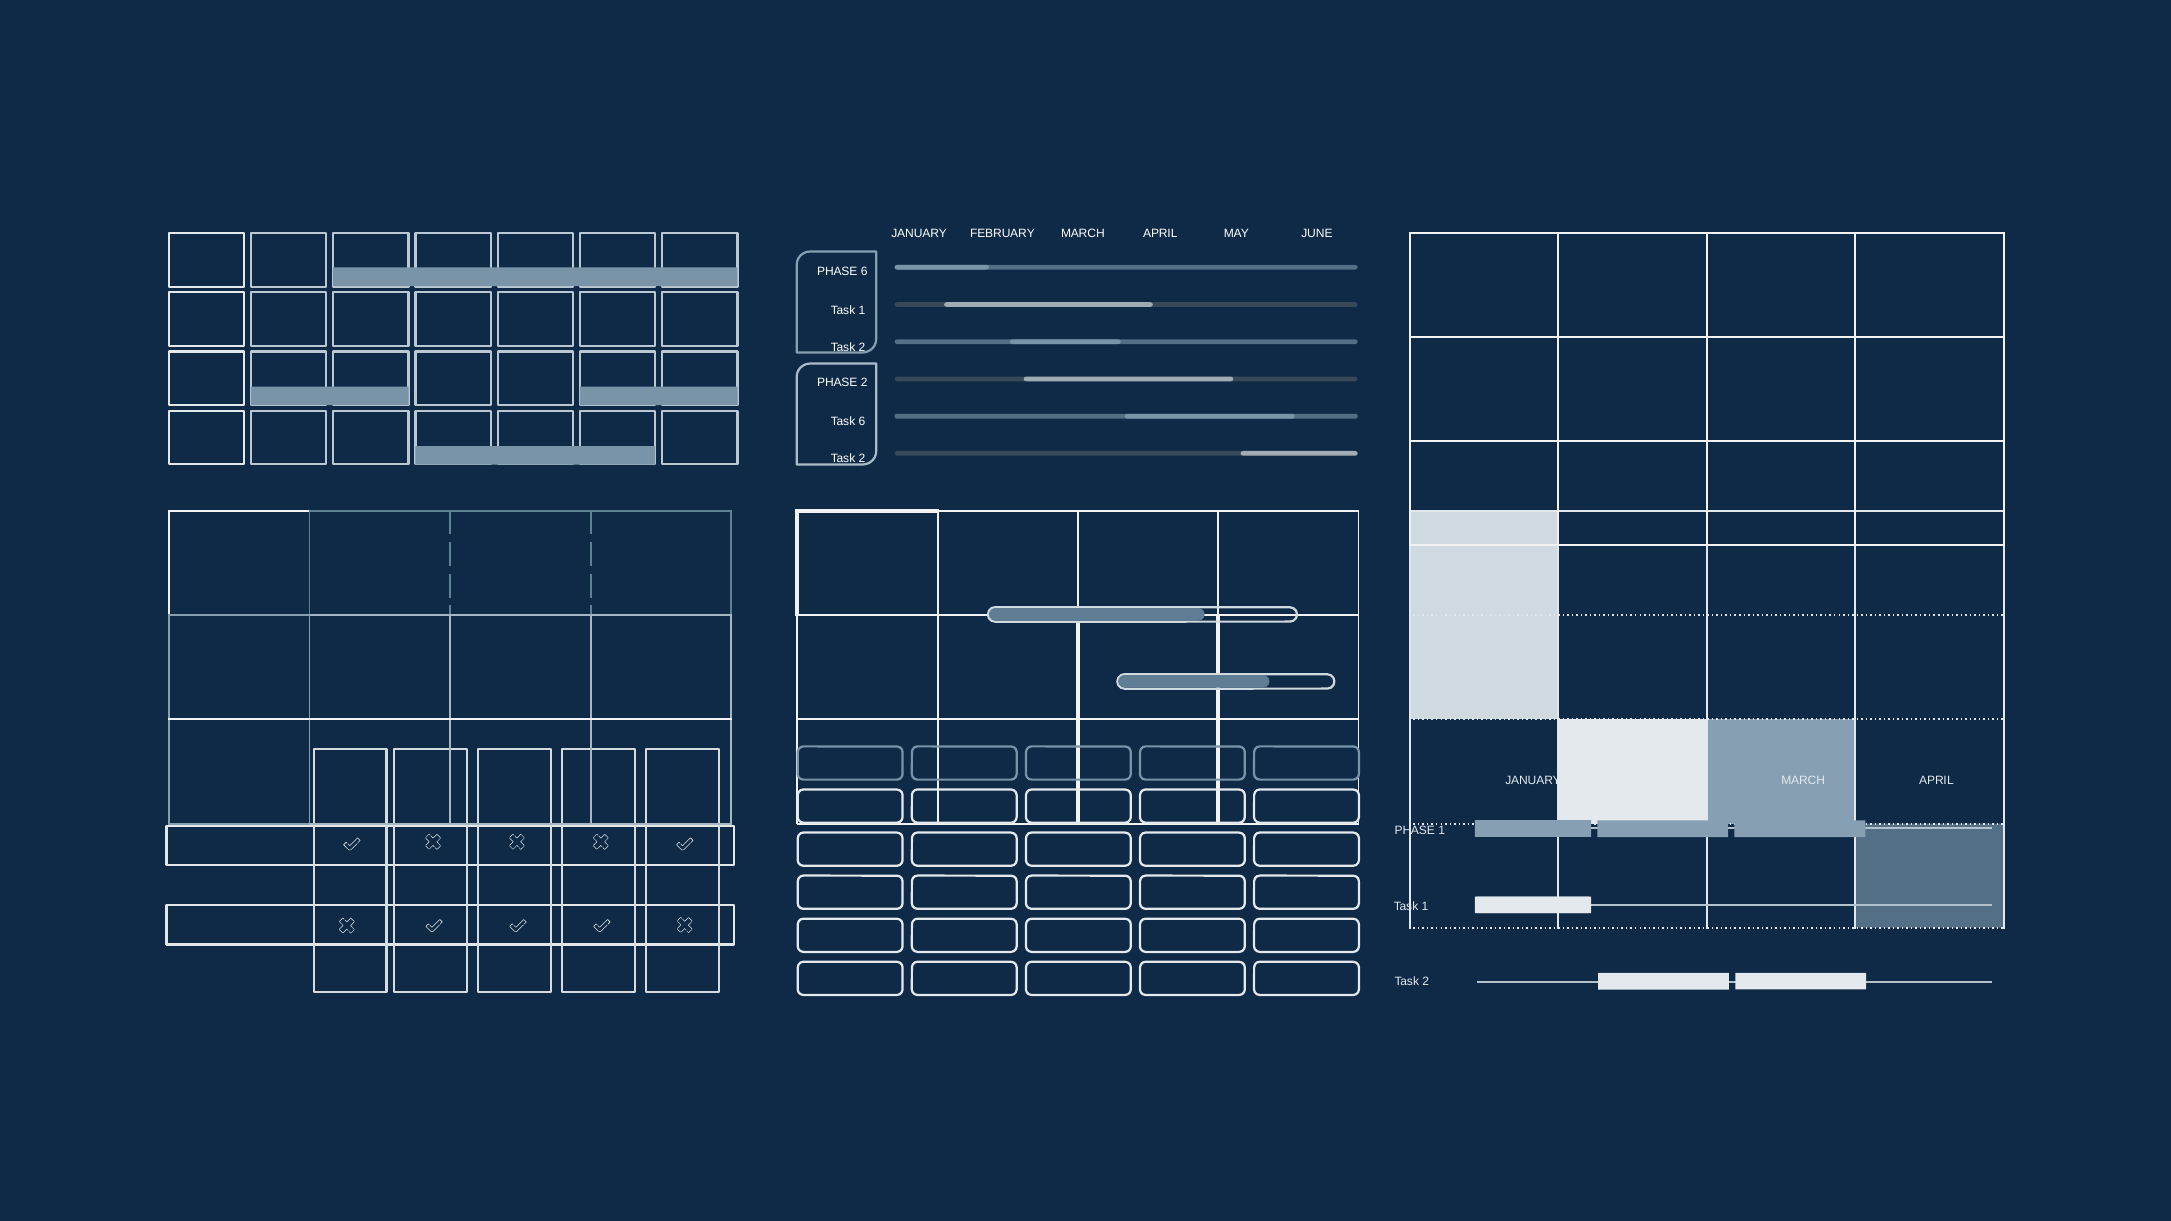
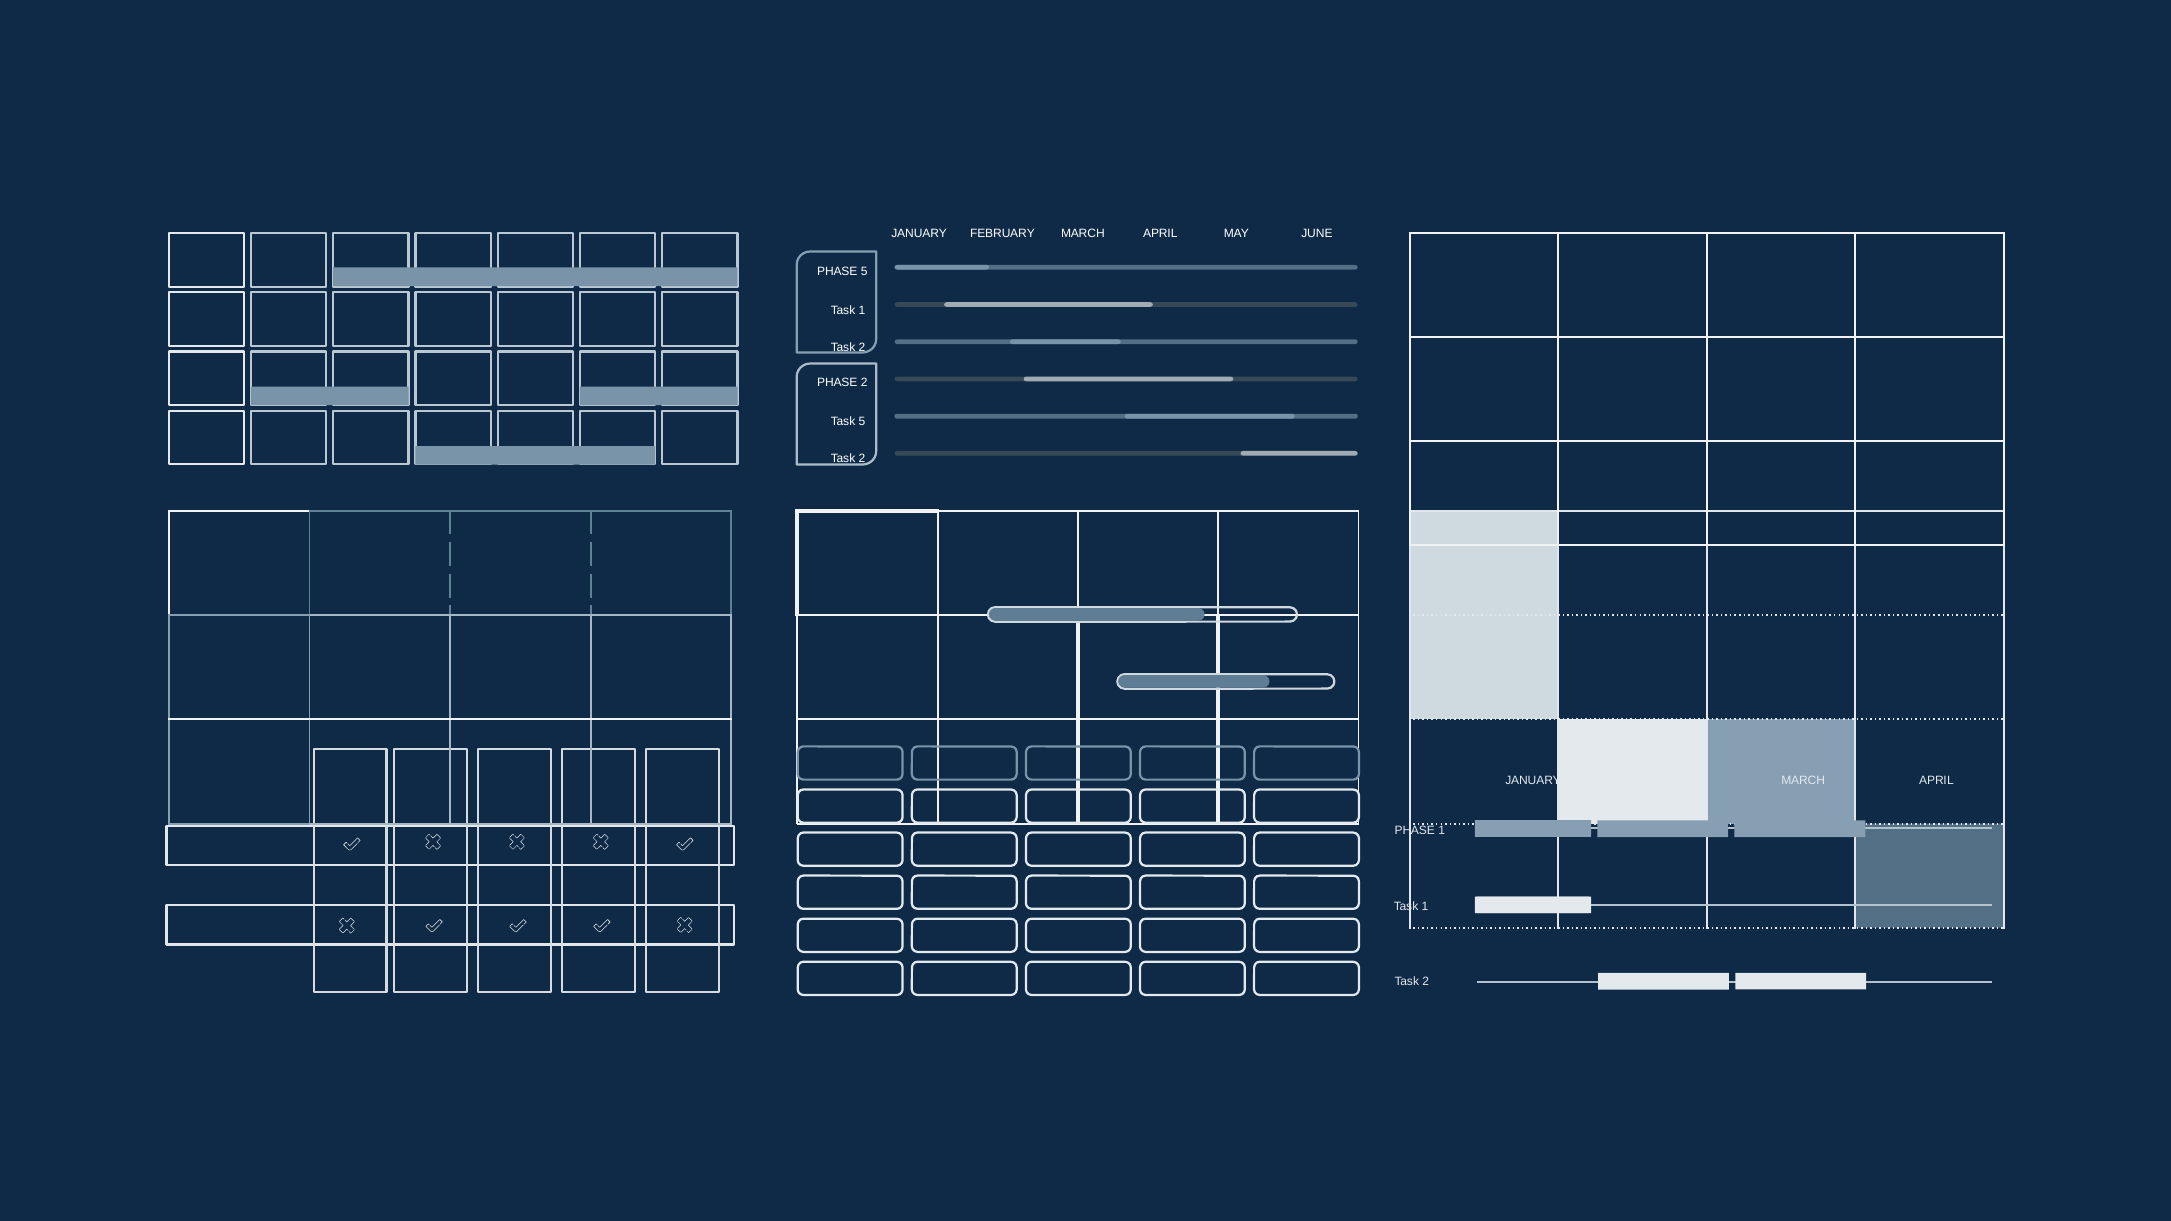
PHASE 6: 6 -> 5 (864, 272)
Task 6: 6 -> 5 (862, 422)
